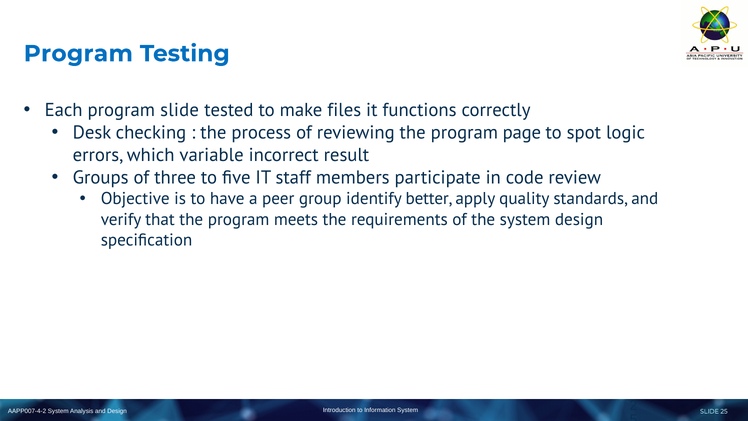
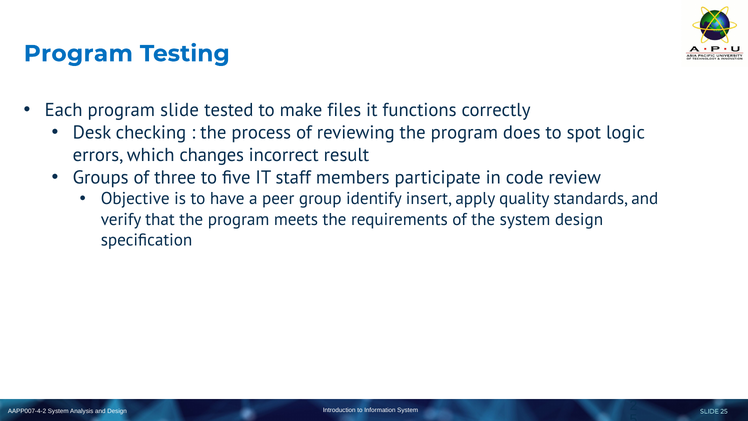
page: page -> does (522, 132)
variable: variable -> changes (212, 155)
better: better -> insert (429, 199)
